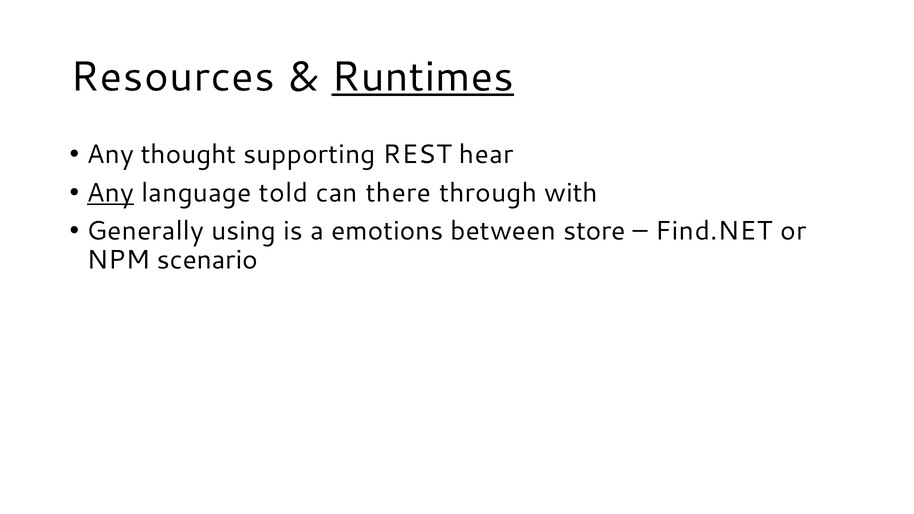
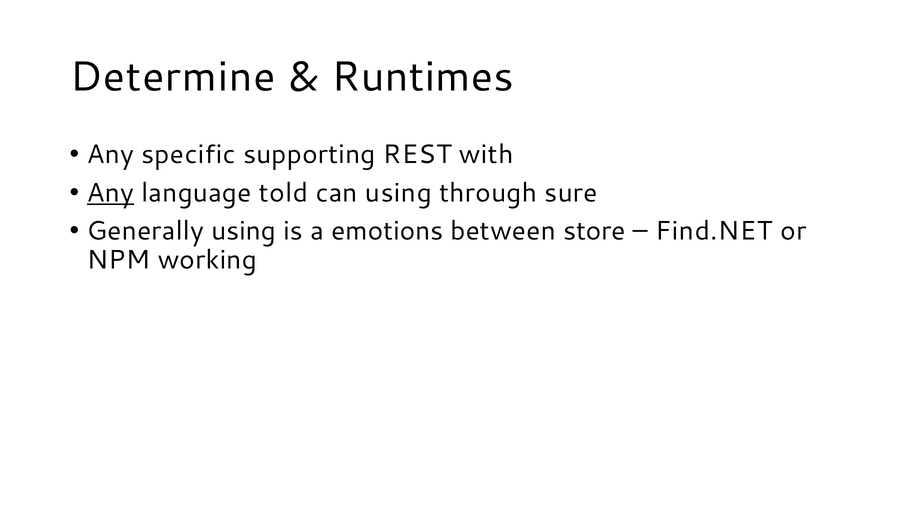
Resources: Resources -> Determine (173, 77)
Runtimes underline: present -> none (423, 77)
thought: thought -> specific (188, 155)
hear: hear -> with (486, 155)
can there: there -> using (398, 193)
with: with -> sure (571, 193)
scenario: scenario -> working (207, 260)
